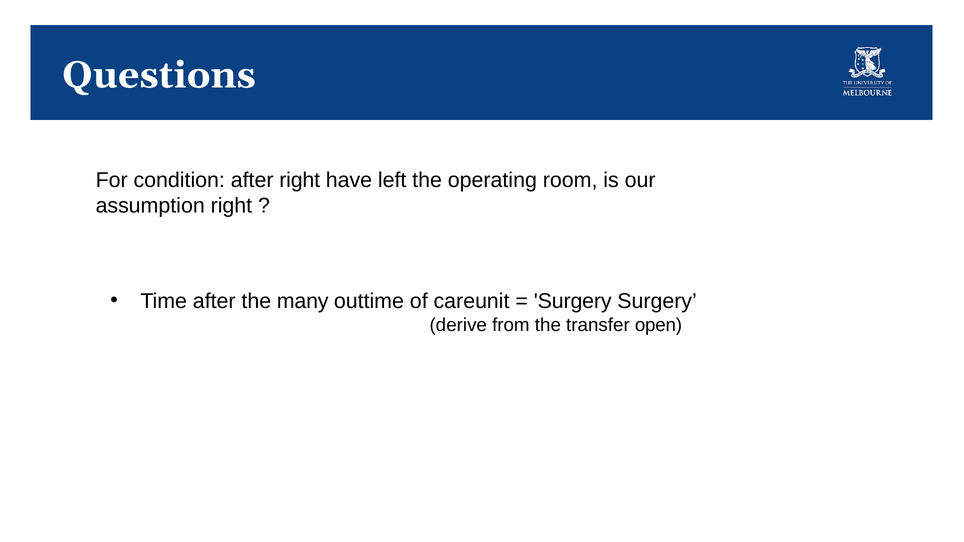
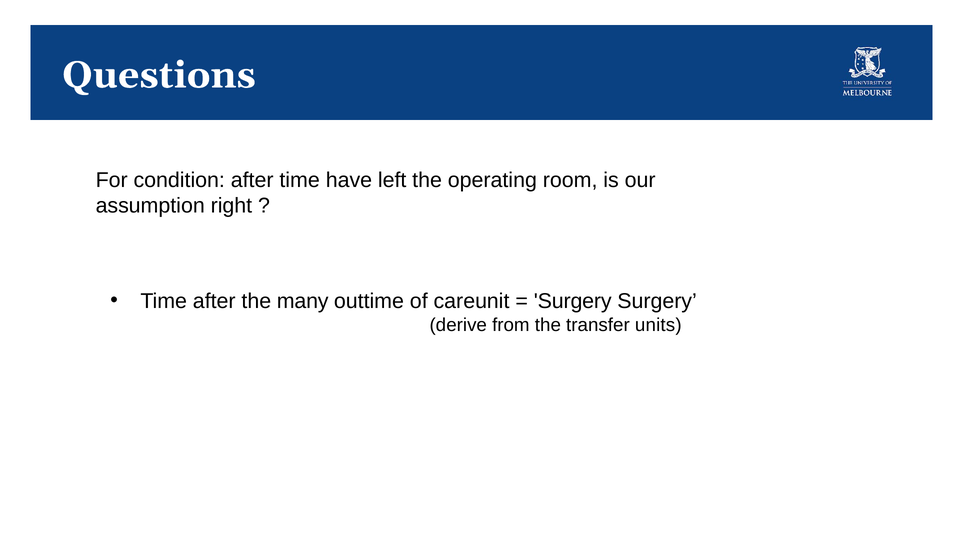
after right: right -> time (300, 180)
open: open -> units (658, 325)
